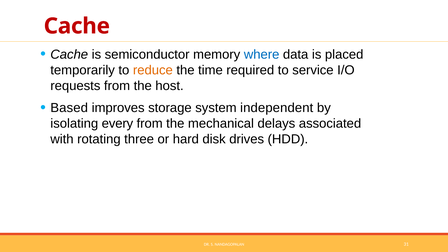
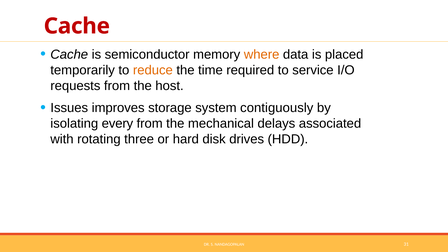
where colour: blue -> orange (262, 54)
Based: Based -> Issues (69, 108)
independent: independent -> contiguously (277, 108)
